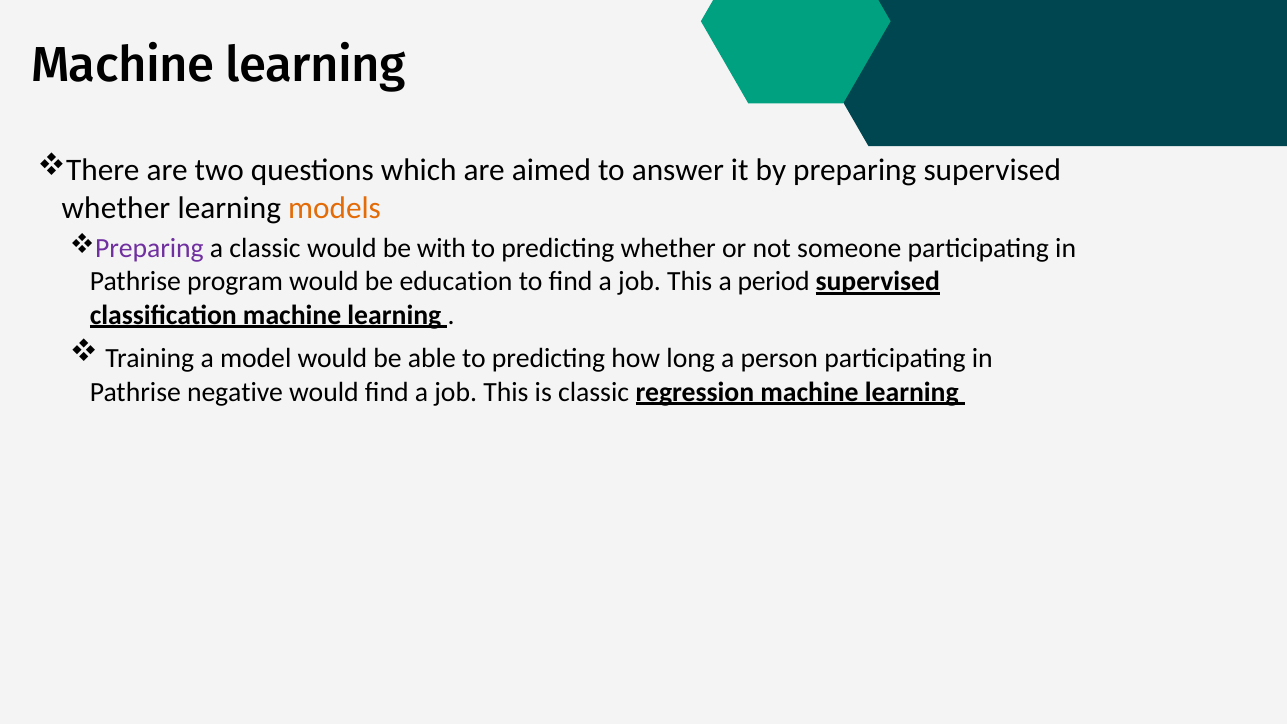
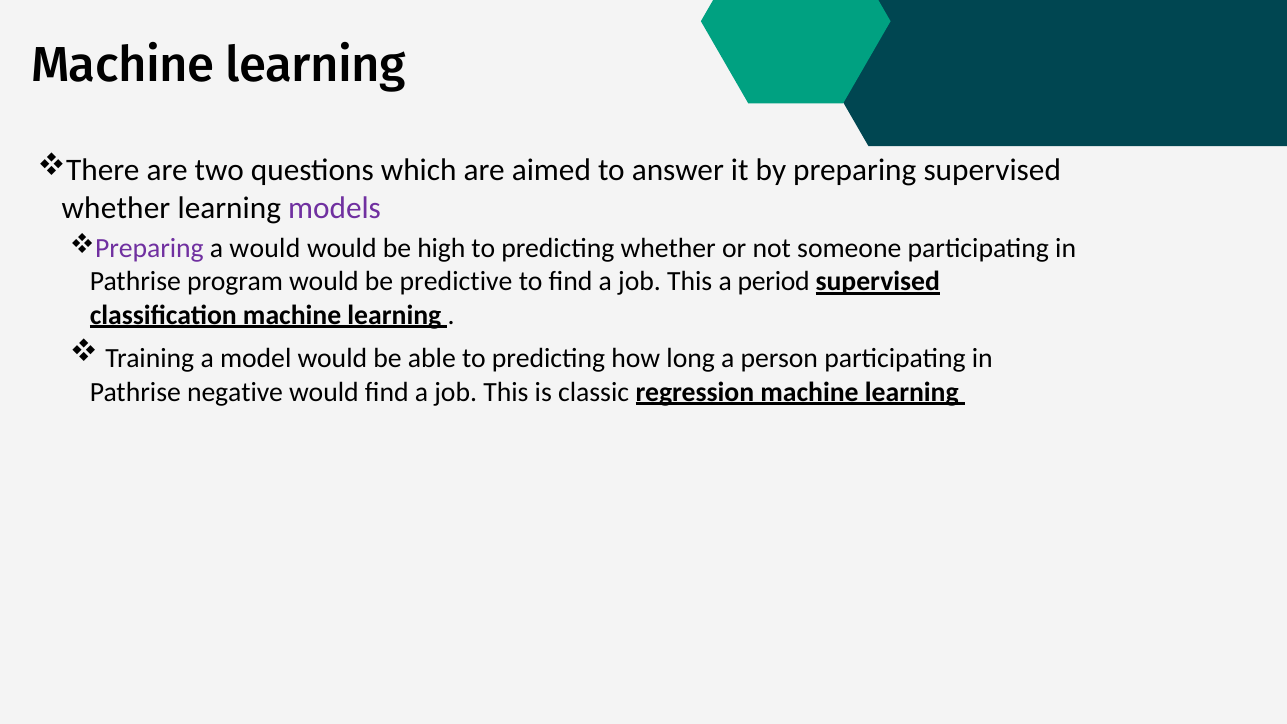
models colour: orange -> purple (335, 208)
a classic: classic -> would (265, 248)
with: with -> high (441, 248)
education: education -> predictive (456, 282)
